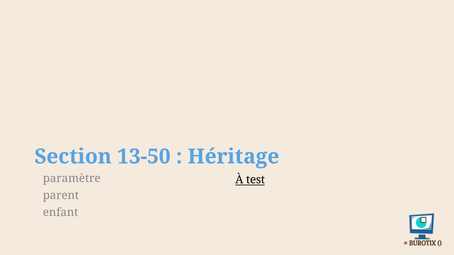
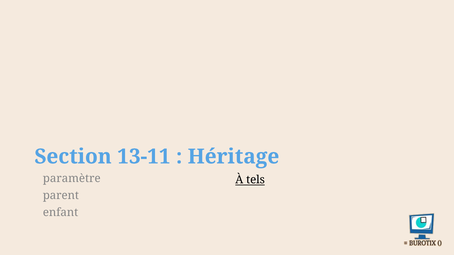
13-50: 13-50 -> 13-11 (144, 157)
test: test -> tels (256, 180)
